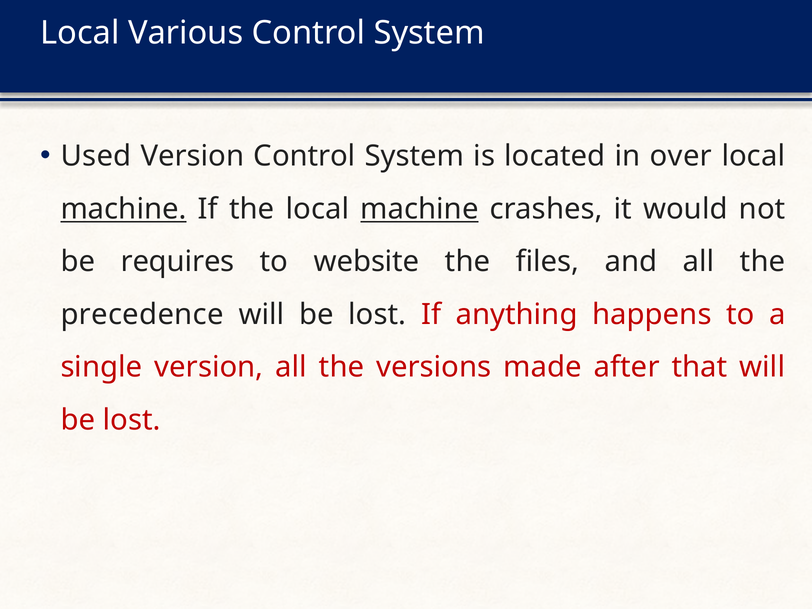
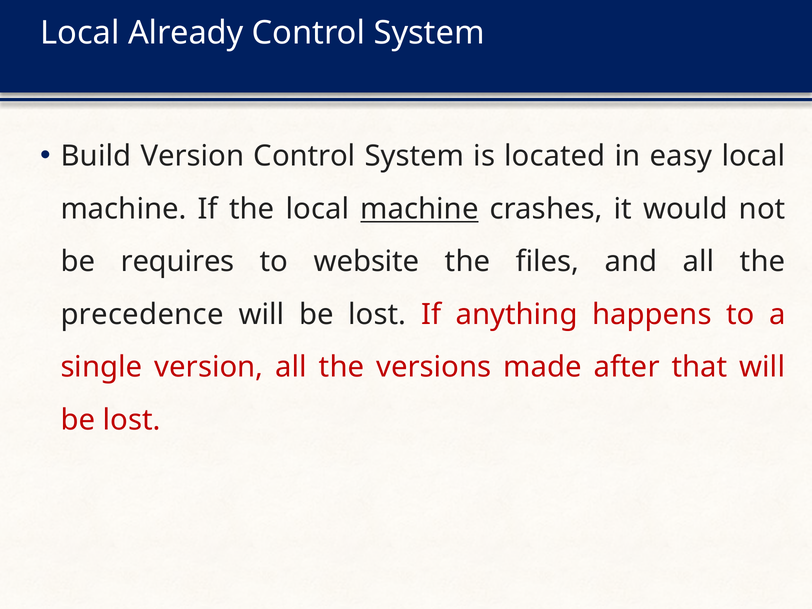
Various: Various -> Already (186, 33)
Used: Used -> Build (96, 156)
over: over -> easy (681, 156)
machine underline: present -> none (124, 209)
